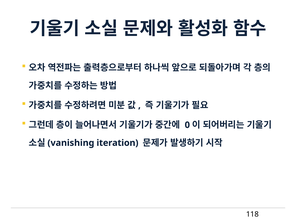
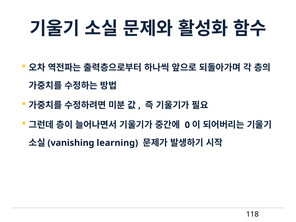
iteration: iteration -> learning (117, 143)
